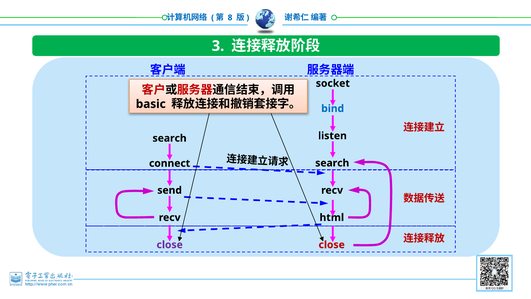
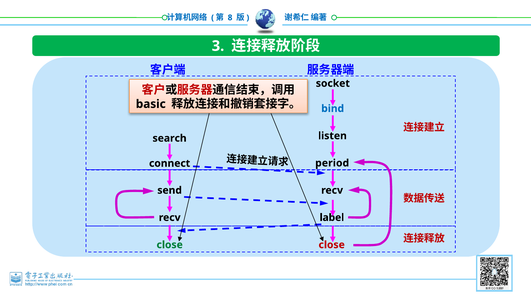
search: search -> period (332, 163)
html: html -> label (332, 217)
close colour: purple -> green (170, 245)
